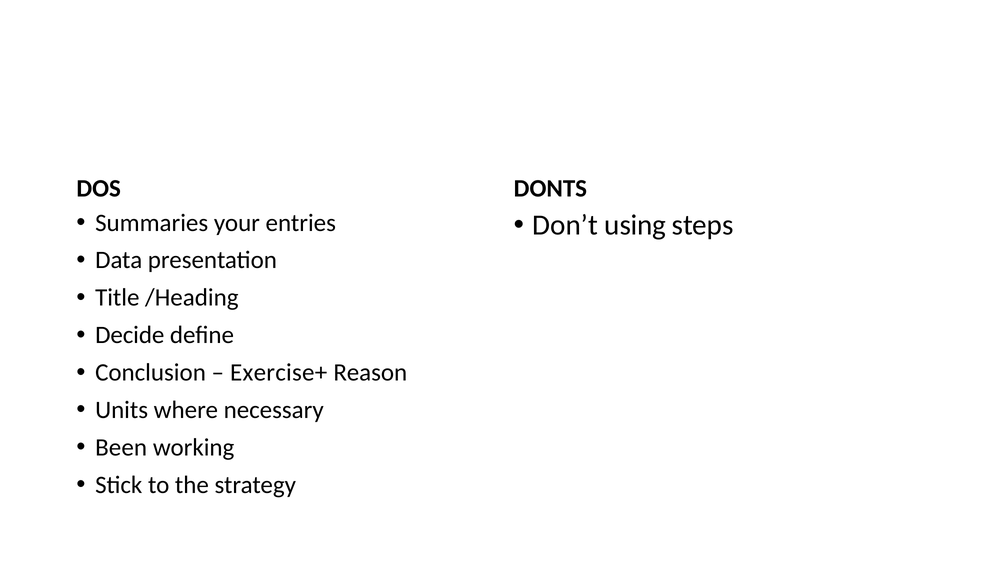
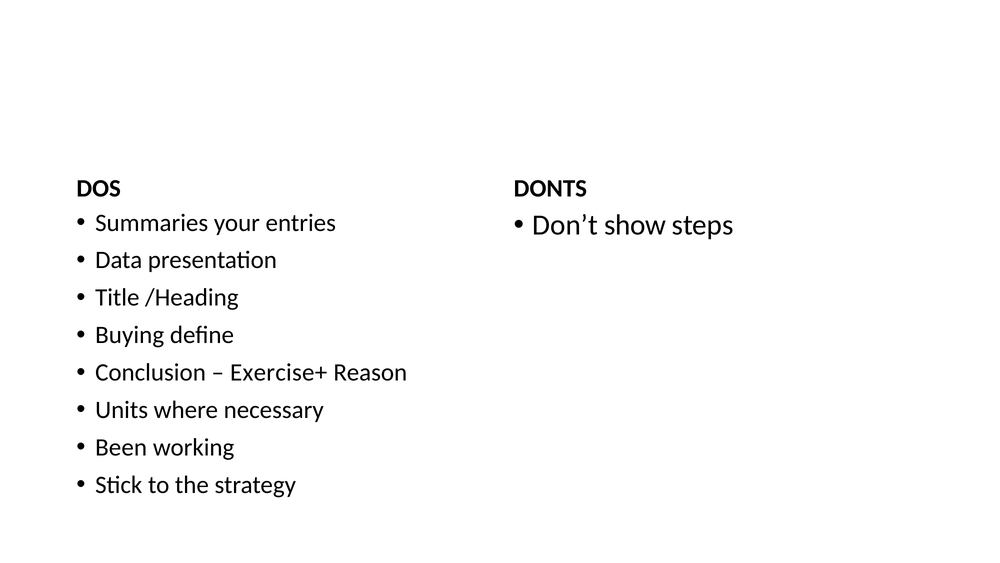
using: using -> show (635, 225)
Decide: Decide -> Buying (130, 335)
